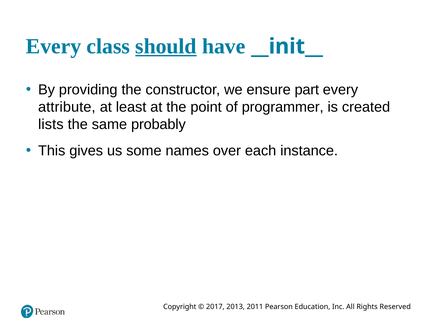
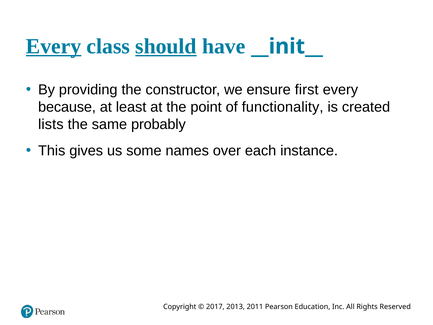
Every underline: none -> present (54, 46)
part: part -> first (307, 90)
attribute: attribute -> because (67, 107)
programmer: programmer -> functionality (283, 107)
